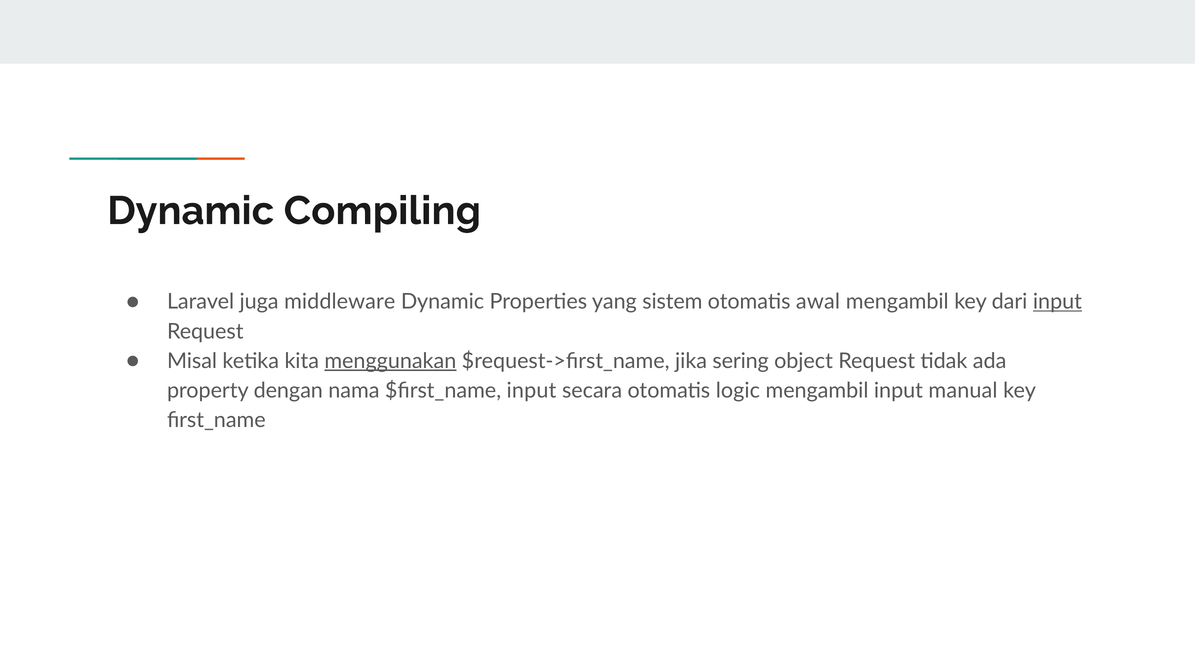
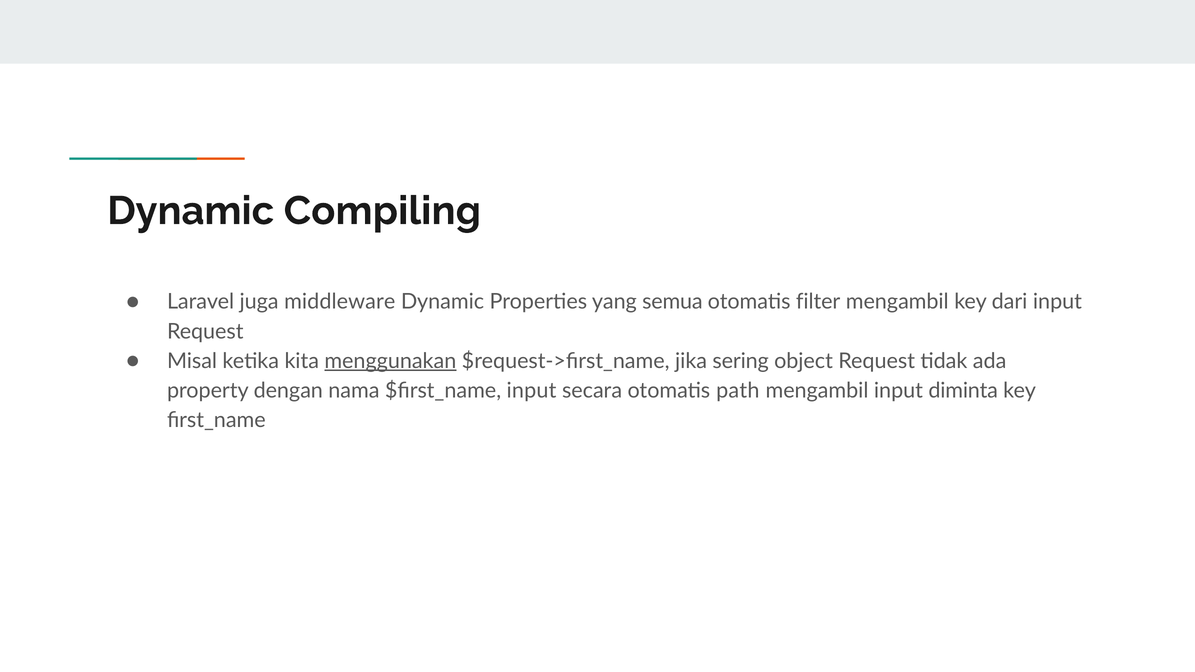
sistem: sistem -> semua (672, 302)
awal: awal -> filter (818, 302)
input underline: present -> none (1057, 302)
logic: logic -> path (738, 391)
manual: manual -> diminta (963, 391)
